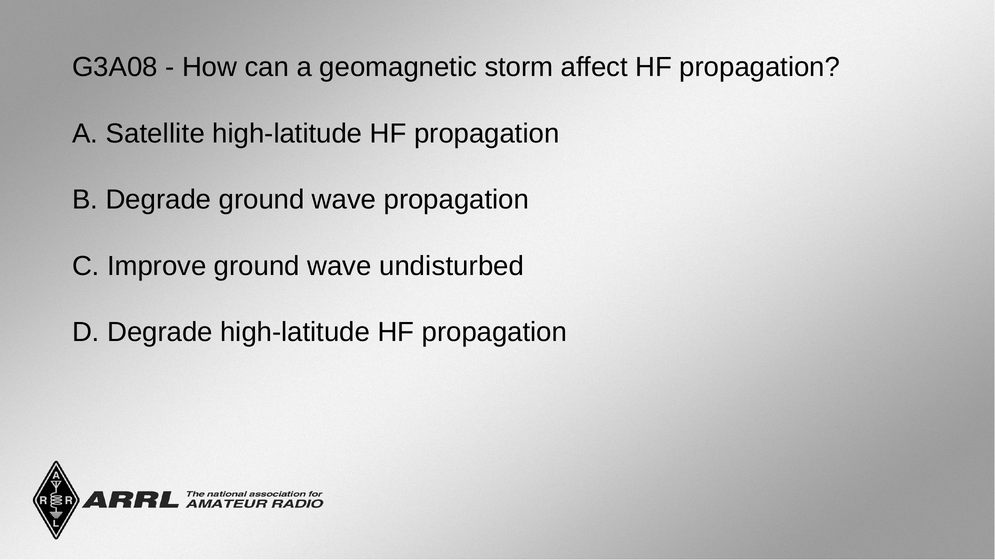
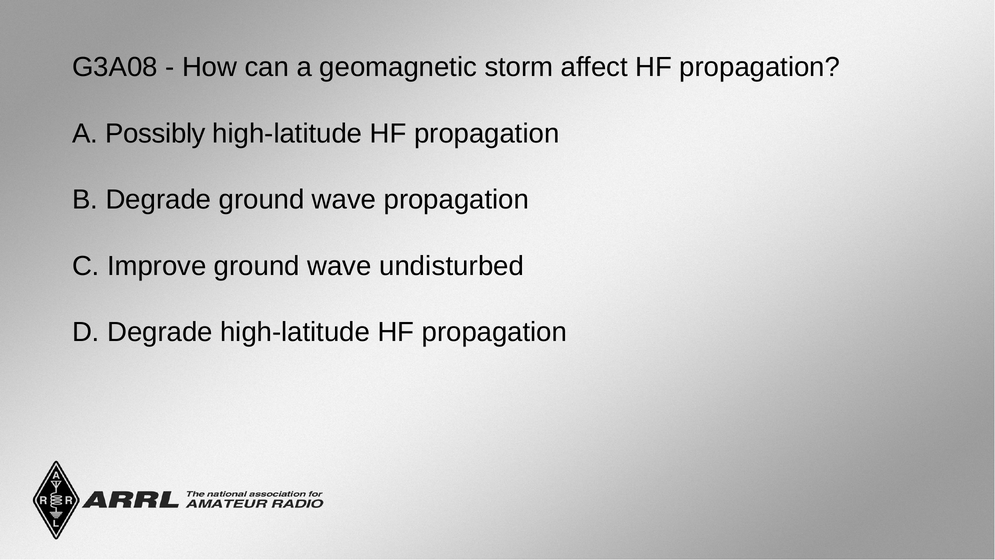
Satellite: Satellite -> Possibly (155, 133)
